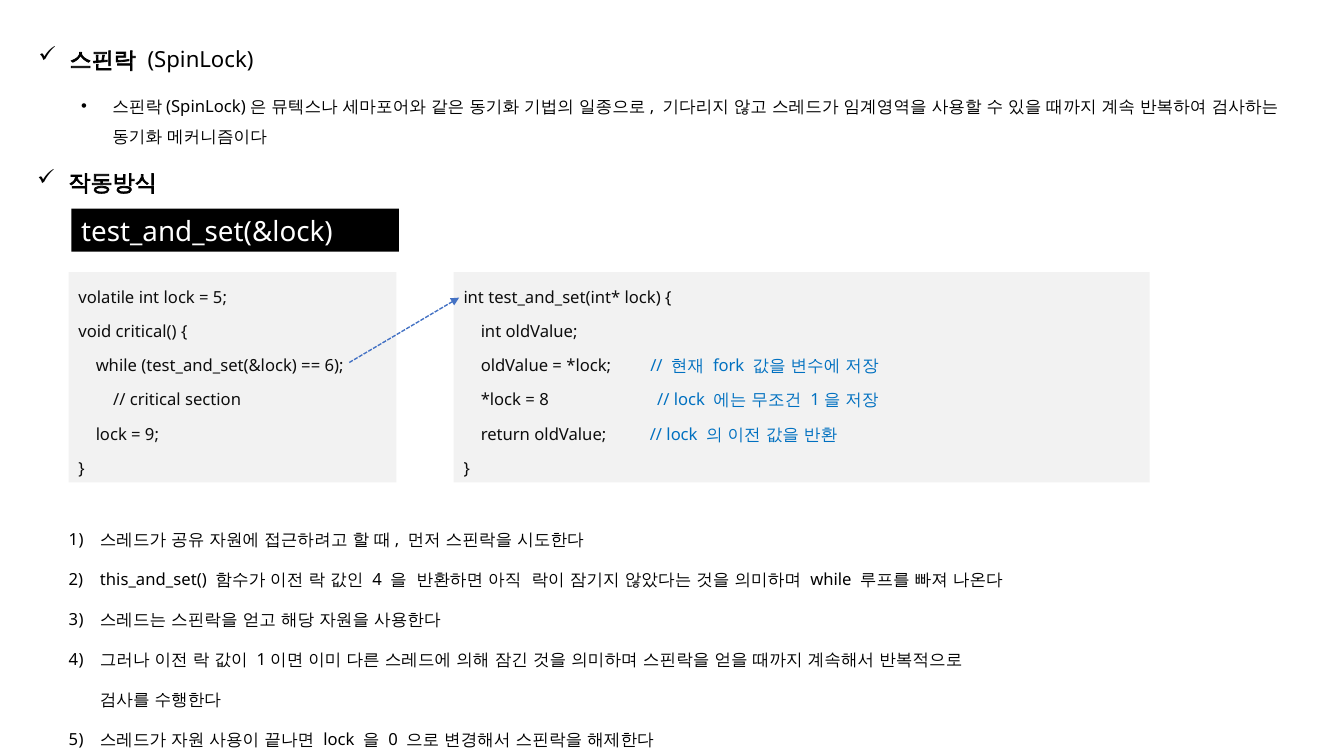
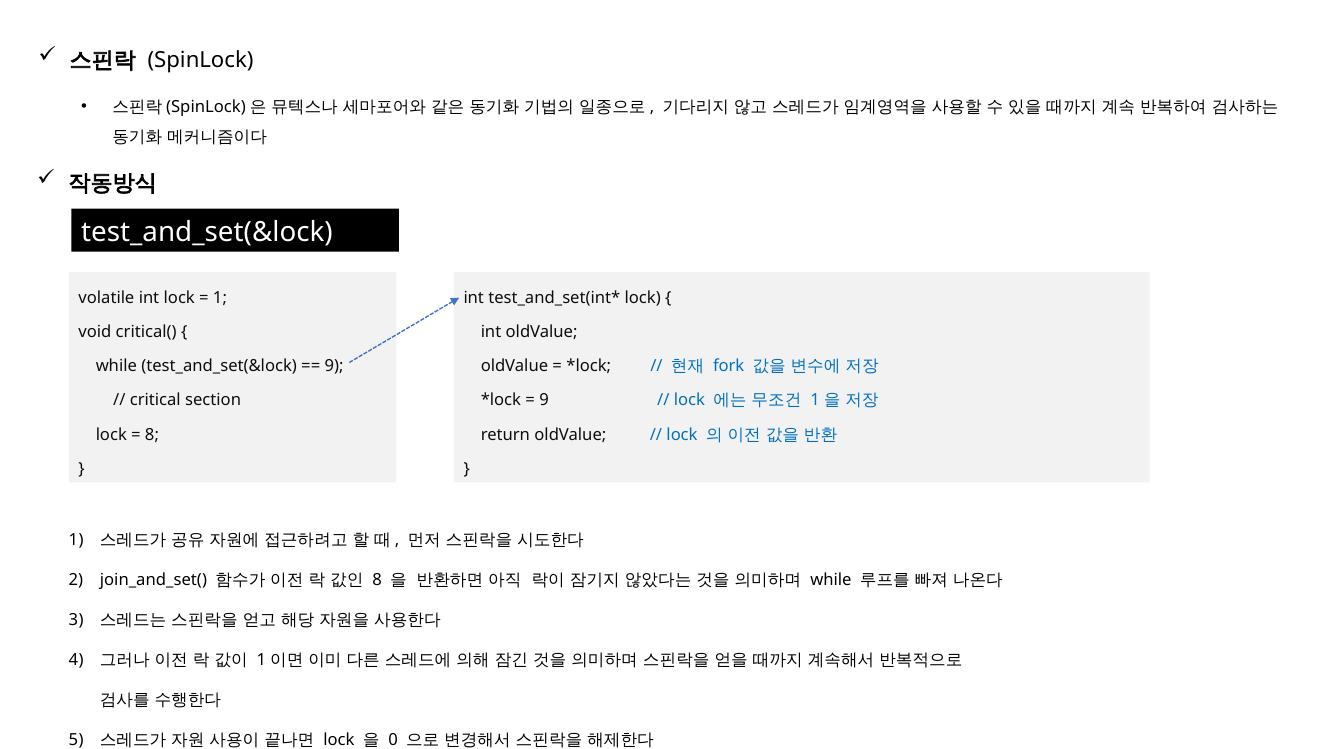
5: 5 -> 1 (220, 298)
6: 6 -> 9 (334, 366)
8: 8 -> 9 (544, 401)
9: 9 -> 8 (152, 435)
this_and_set(: this_and_set( -> join_and_set( (153, 581)
4: 4 -> 8 (377, 581)
